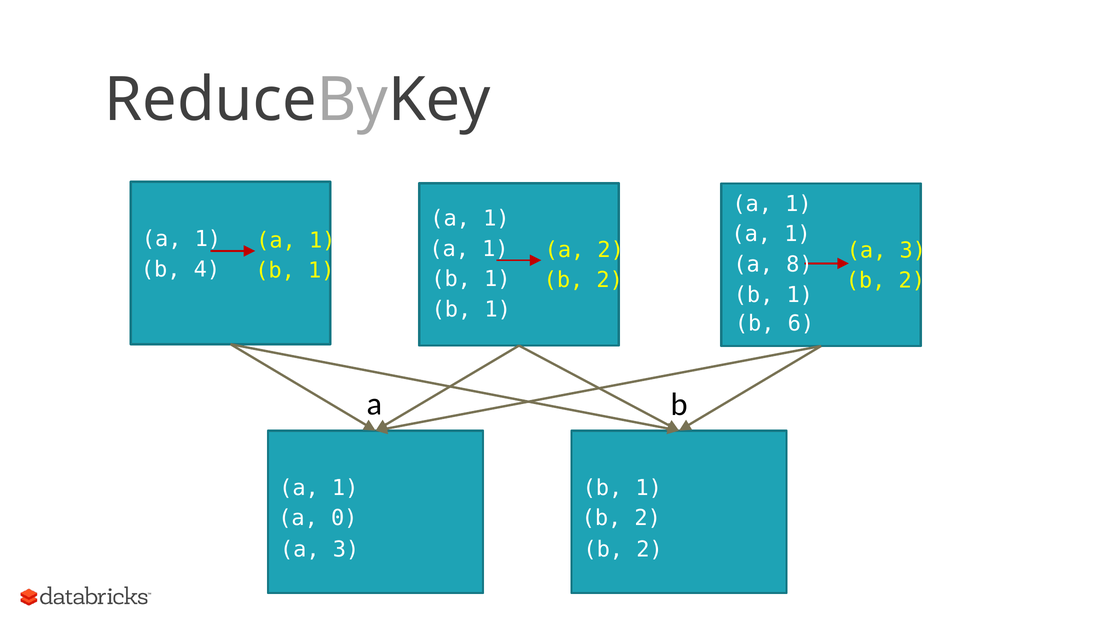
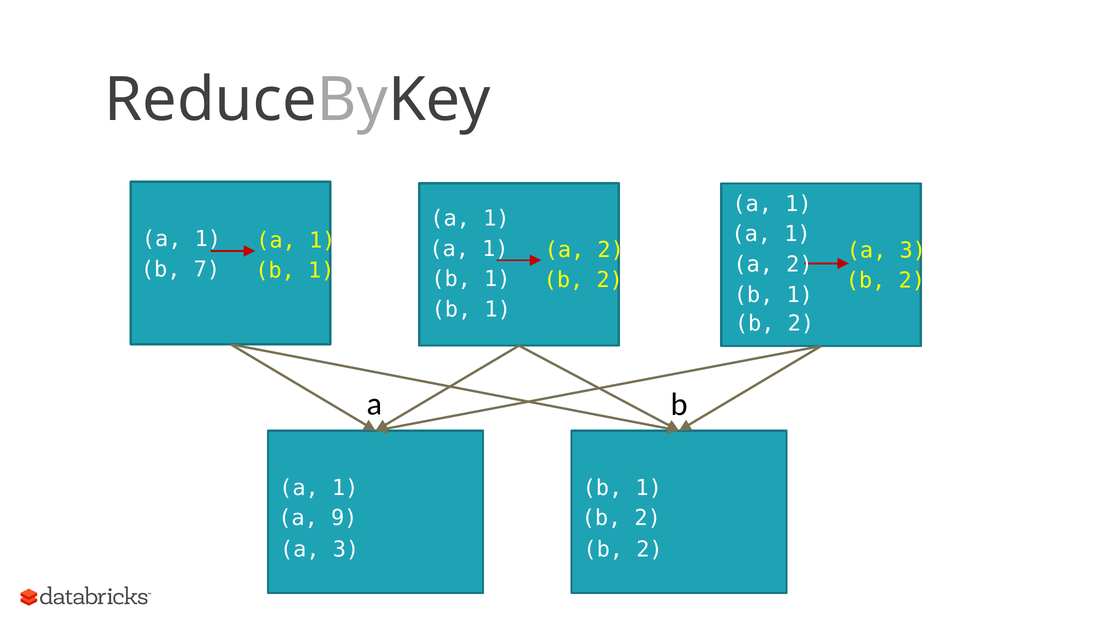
8: 8 -> 2 (799, 264)
4: 4 -> 7 (207, 269)
6: 6 -> 2 (801, 324)
0: 0 -> 9 (344, 518)
